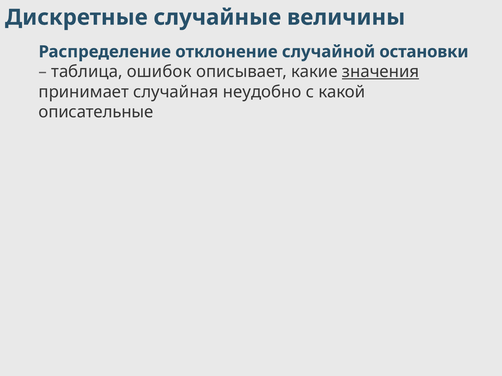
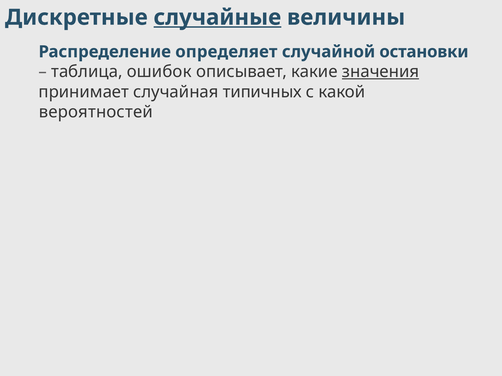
случайные underline: none -> present (217, 17)
отклонение: отклонение -> определяет (226, 52)
неудобно: неудобно -> типичных (262, 92)
описательные: описательные -> вероятностей (96, 112)
